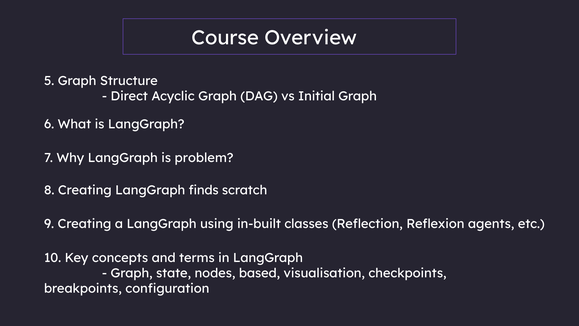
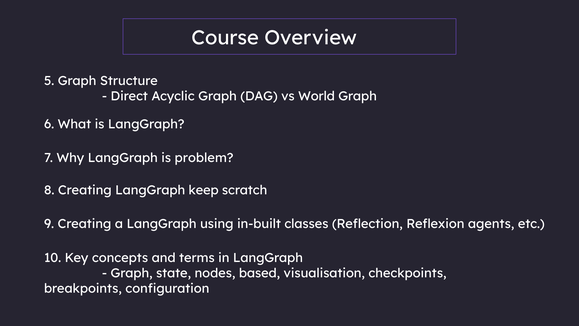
Initial: Initial -> World (317, 96)
finds: finds -> keep (204, 190)
